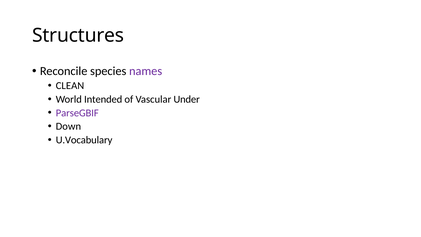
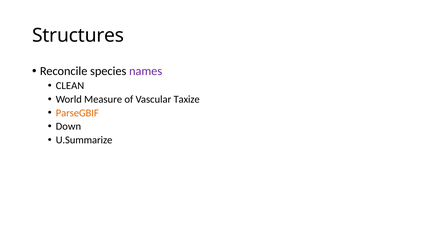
Intended: Intended -> Measure (103, 99)
Under: Under -> Taxize (187, 99)
ParseGBIF colour: purple -> orange (77, 113)
U.Vocabulary: U.Vocabulary -> U.Summarize (84, 140)
